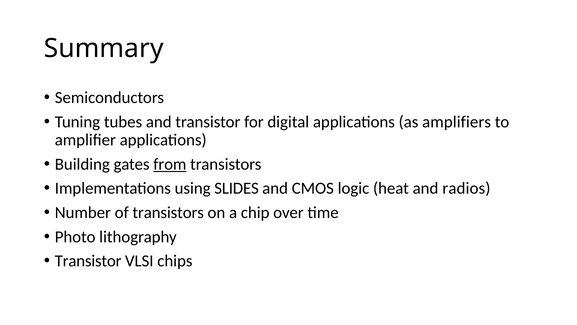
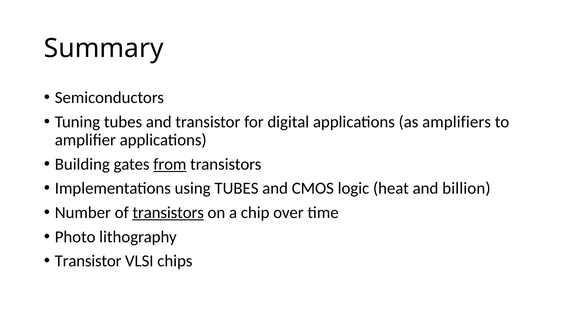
using SLIDES: SLIDES -> TUBES (236, 188)
radios: radios -> billion (466, 188)
transistors underline: none -> present (168, 212)
